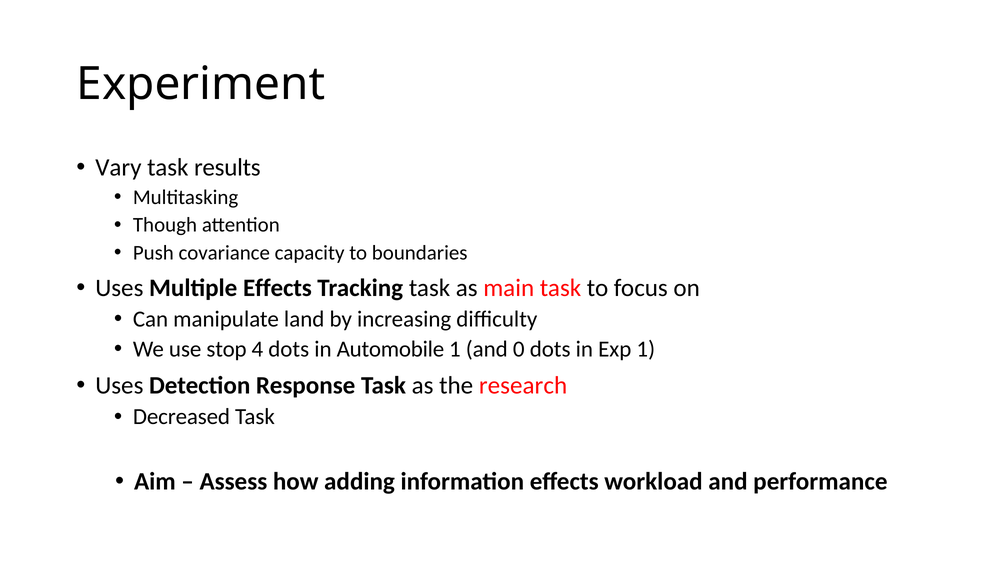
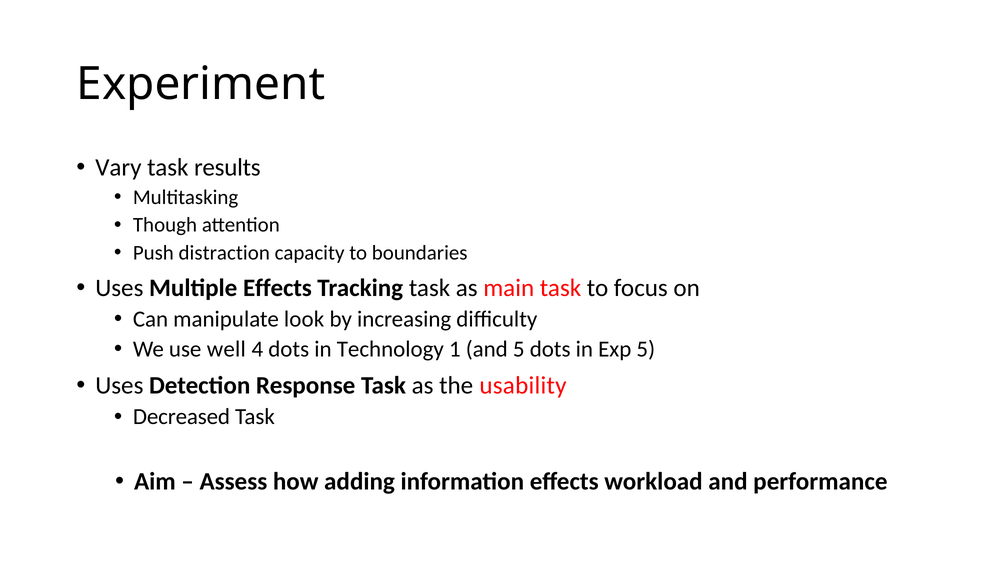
covariance: covariance -> distraction (224, 253)
land: land -> look (304, 319)
stop: stop -> well (226, 349)
Automobile: Automobile -> Technology (390, 349)
and 0: 0 -> 5 (519, 349)
Exp 1: 1 -> 5 (646, 349)
research: research -> usability (523, 386)
